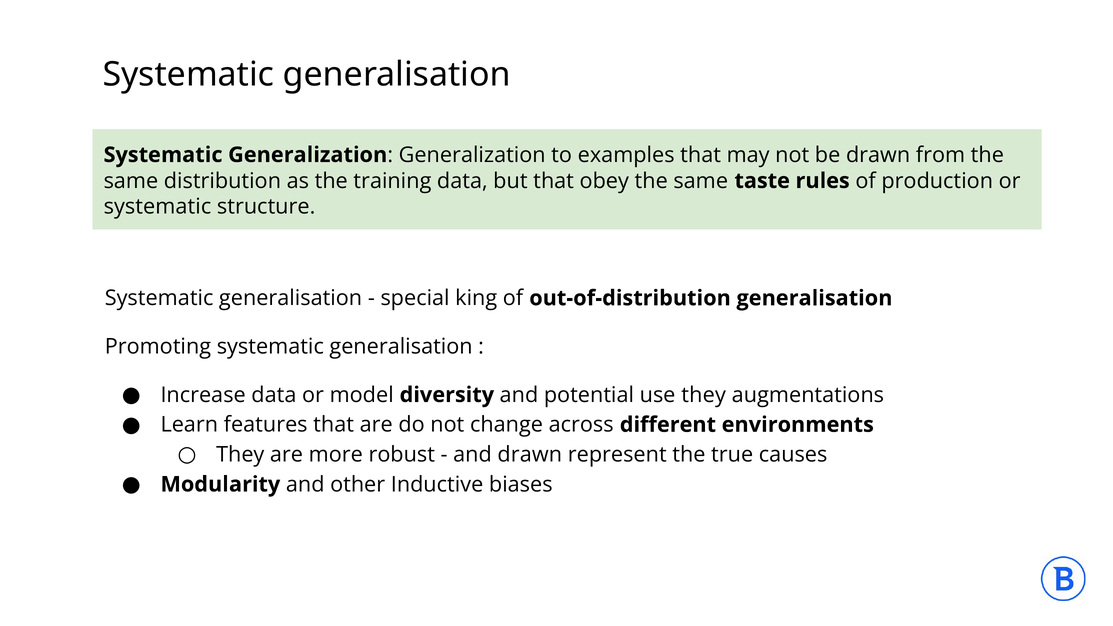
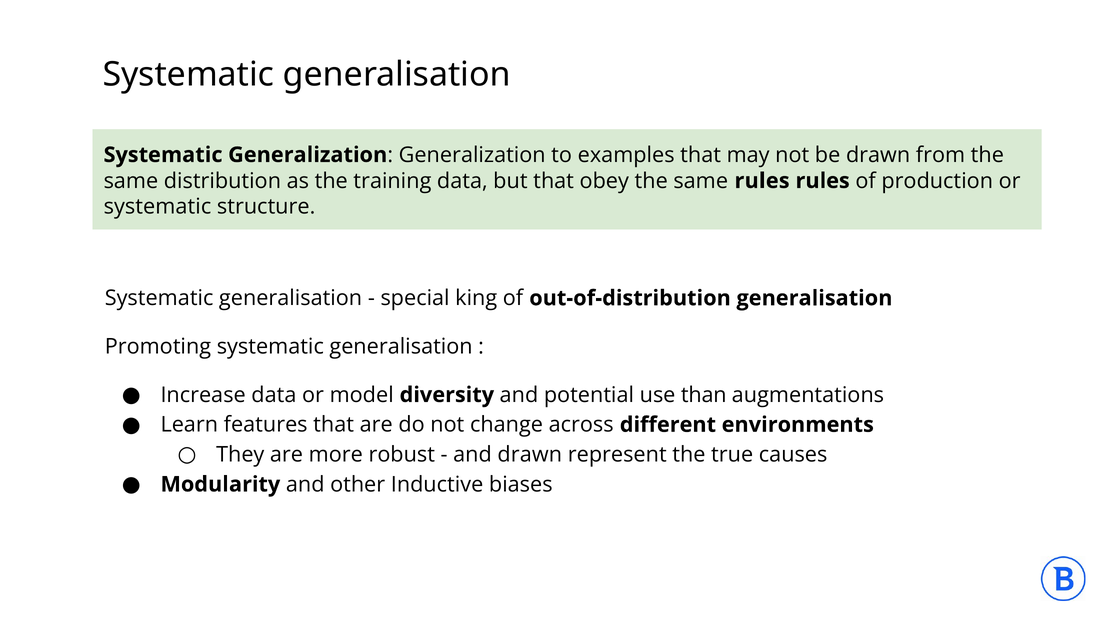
same taste: taste -> rules (762, 181)
use they: they -> than (704, 395)
